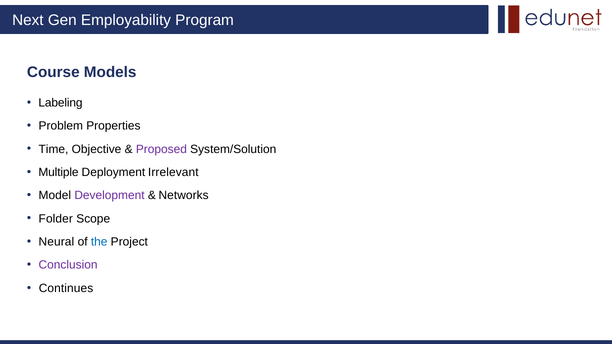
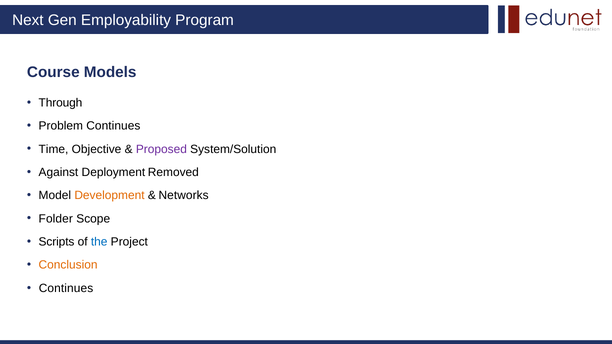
Labeling: Labeling -> Through (60, 103)
Problem Properties: Properties -> Continues (113, 126)
Multiple: Multiple -> Against (58, 172)
Irrelevant: Irrelevant -> Removed (173, 172)
Development colour: purple -> orange (109, 196)
Neural: Neural -> Scripts (57, 242)
Conclusion colour: purple -> orange (68, 265)
